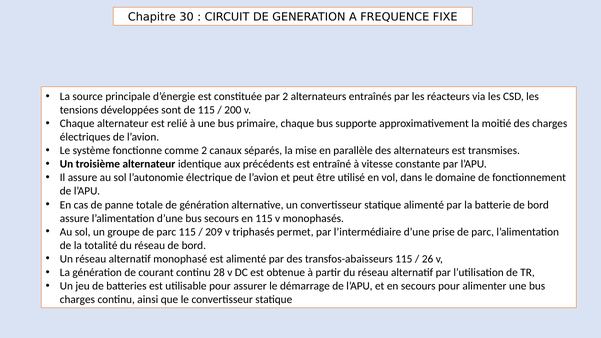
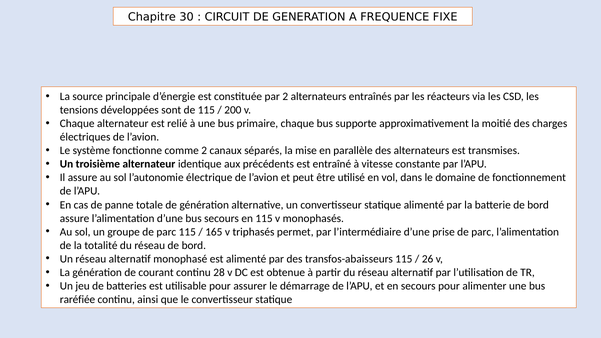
209: 209 -> 165 (214, 232)
charges: charges -> raréfiée (77, 299)
